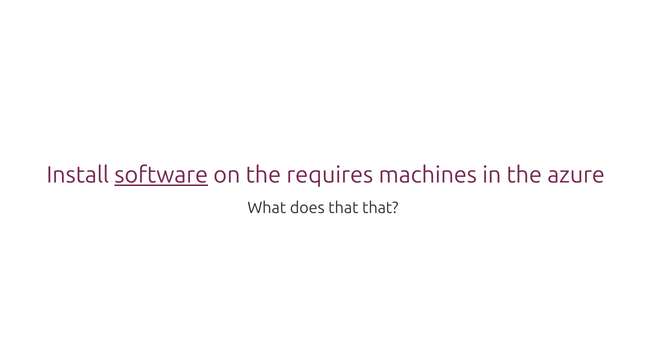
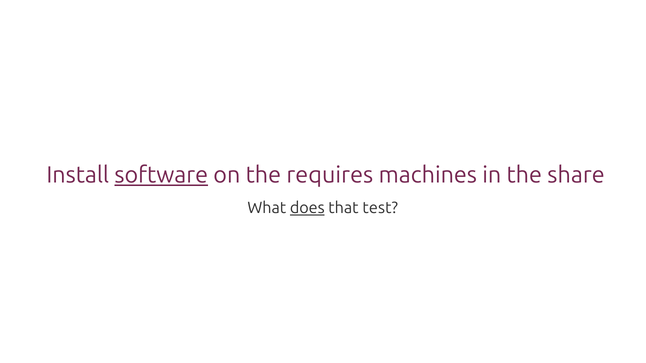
azure: azure -> share (576, 175)
does underline: none -> present (307, 208)
that that: that -> test (380, 208)
